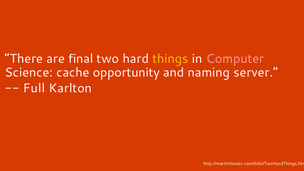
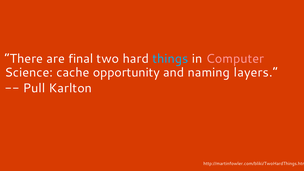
things colour: yellow -> light blue (170, 59)
server: server -> layers (256, 72)
Full: Full -> Pull (34, 88)
